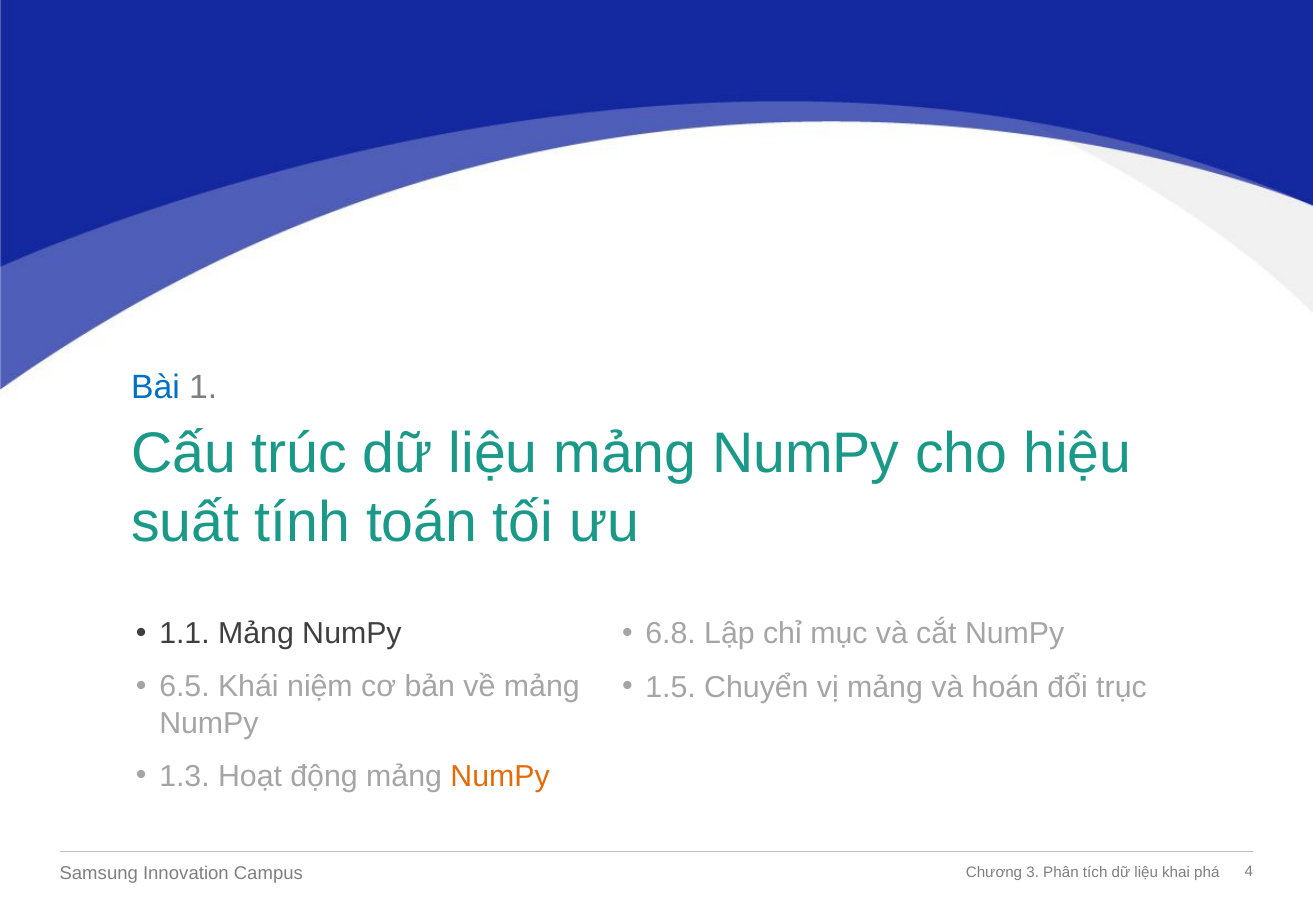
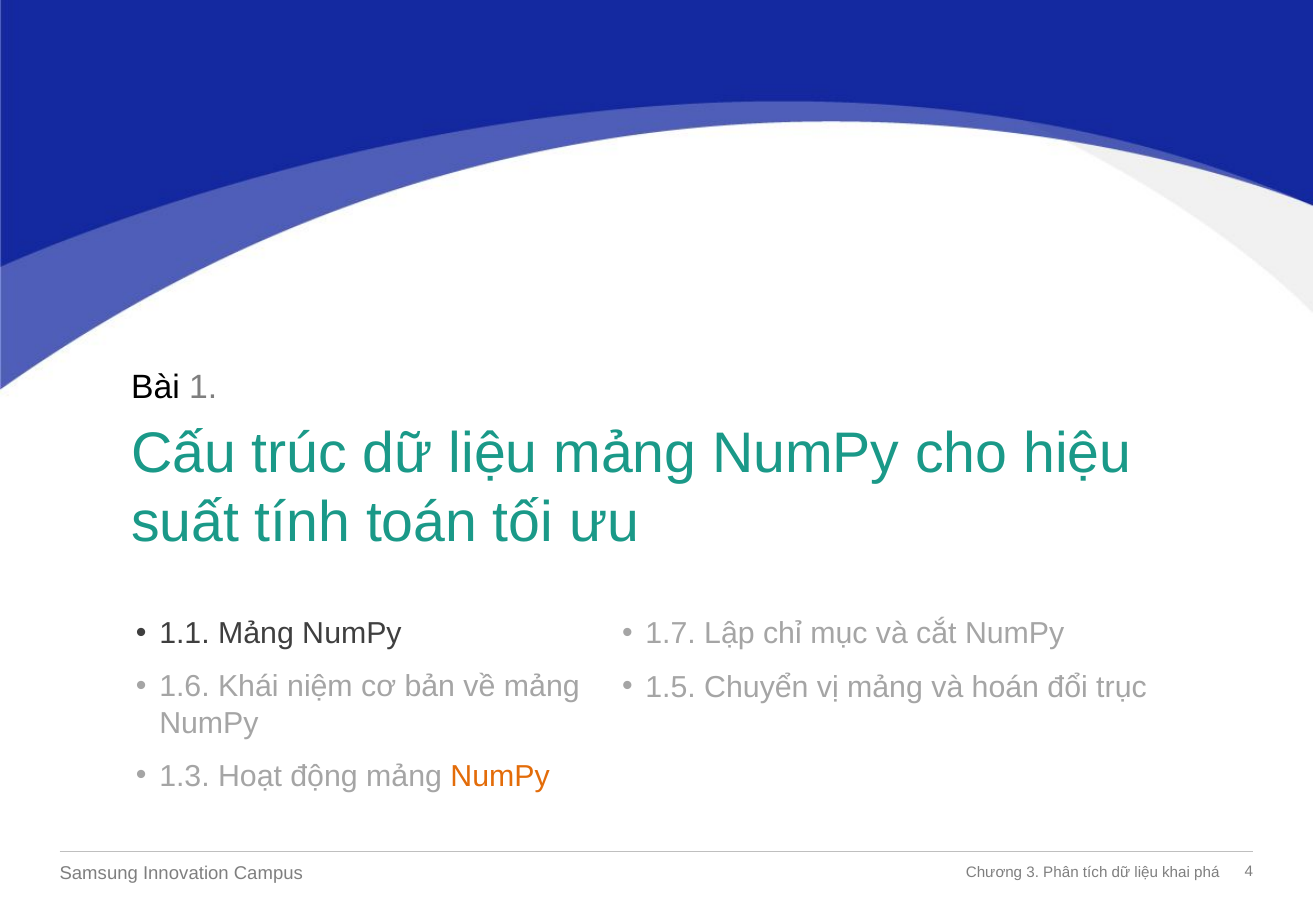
Bài colour: blue -> black (156, 387)
6.8: 6.8 -> 1.7 (671, 634)
6.5: 6.5 -> 1.6 (184, 687)
